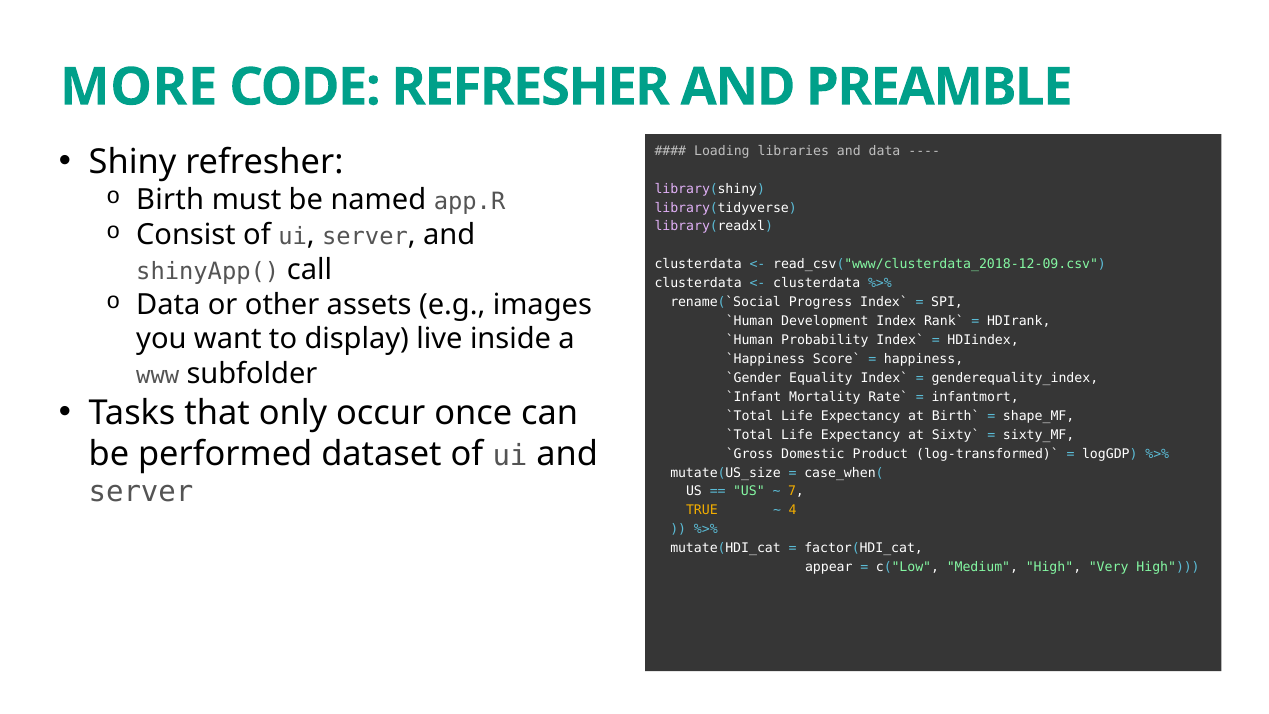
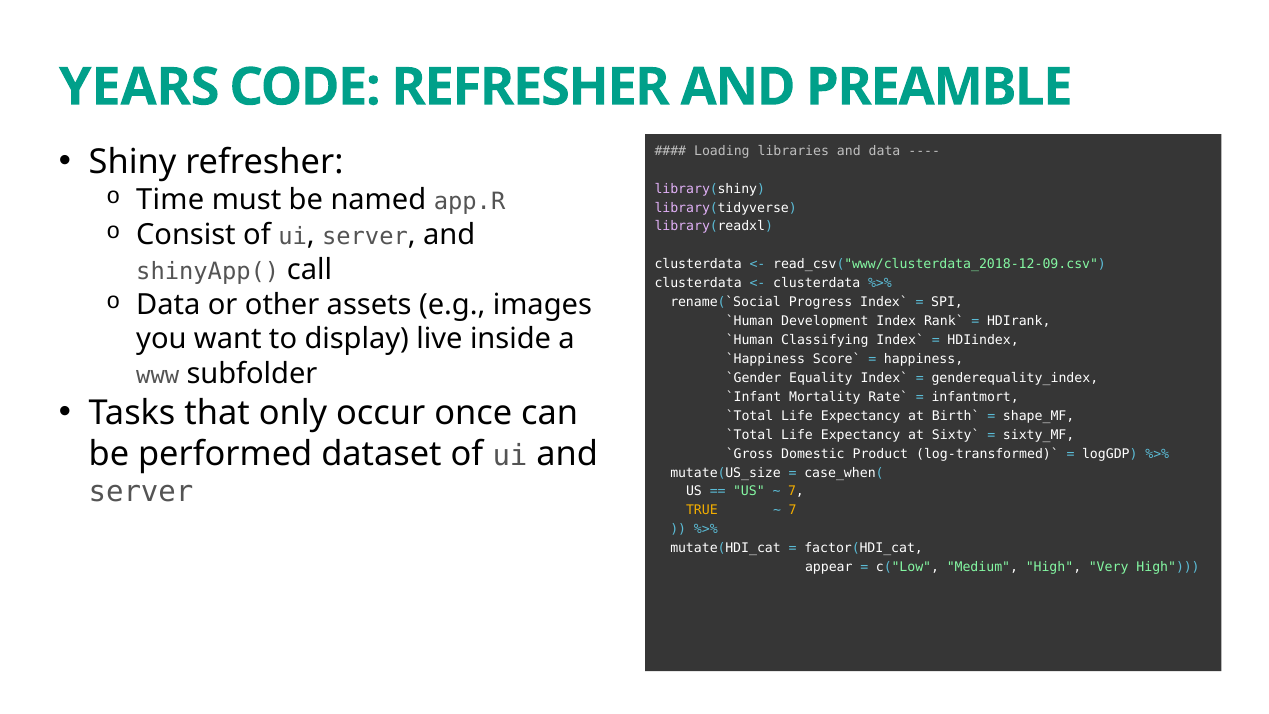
MORE: MORE -> YEARS (139, 87)
Birth: Birth -> Time (170, 200)
Probability: Probability -> Classifying (825, 340)
4: 4 -> 7 (793, 510)
